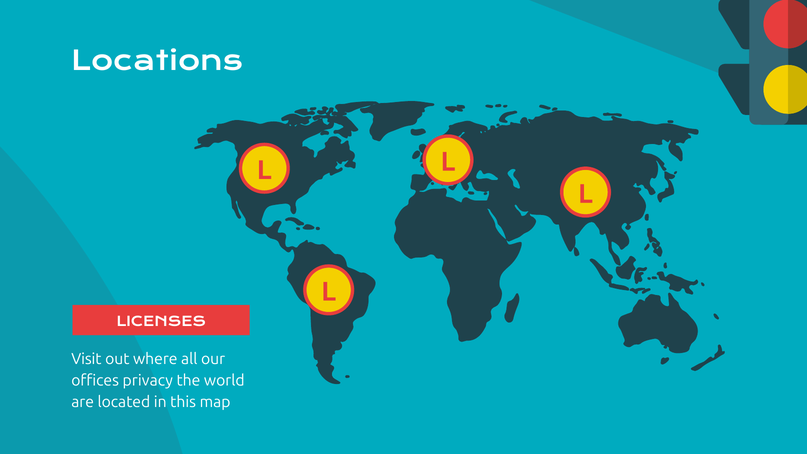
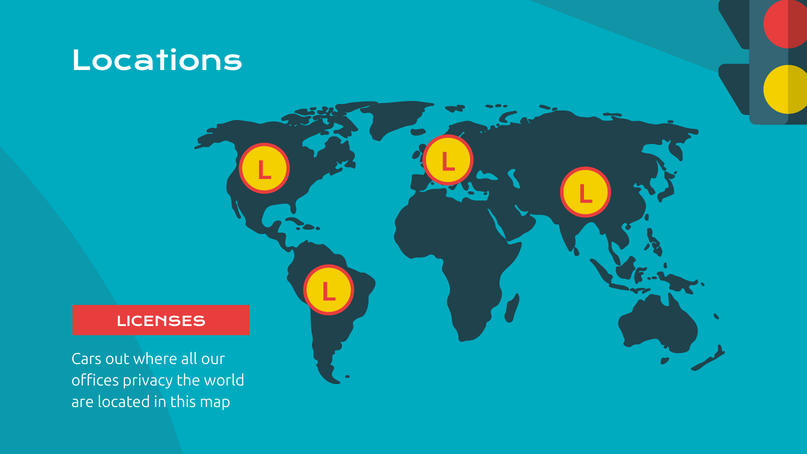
Visit: Visit -> Cars (86, 359)
